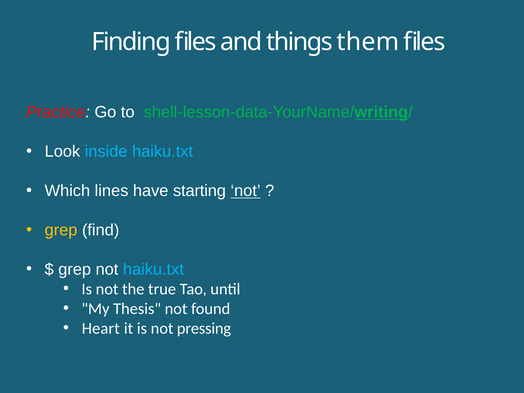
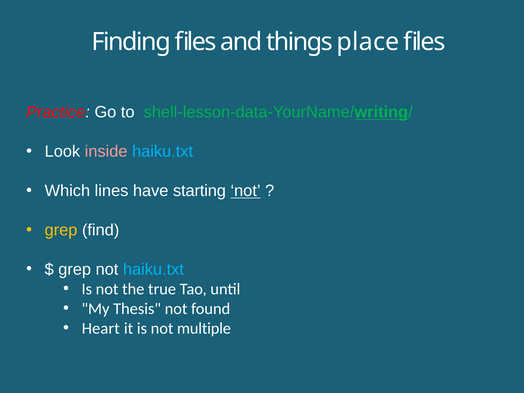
them: them -> place (368, 42)
inside colour: light blue -> pink (106, 152)
pressing: pressing -> multiple (204, 328)
